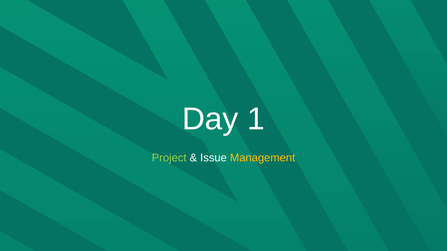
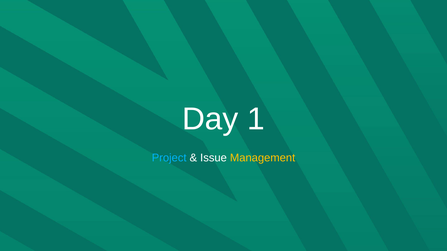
Project colour: light green -> light blue (169, 158)
